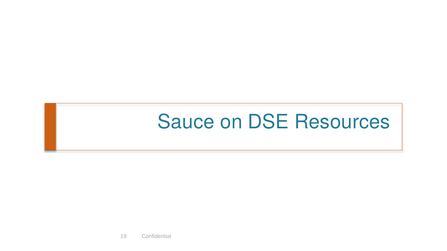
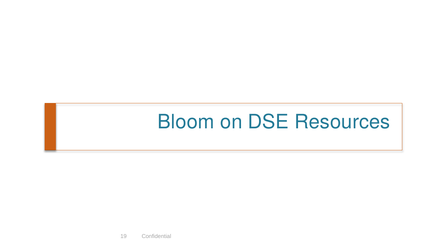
Sauce: Sauce -> Bloom (186, 122)
